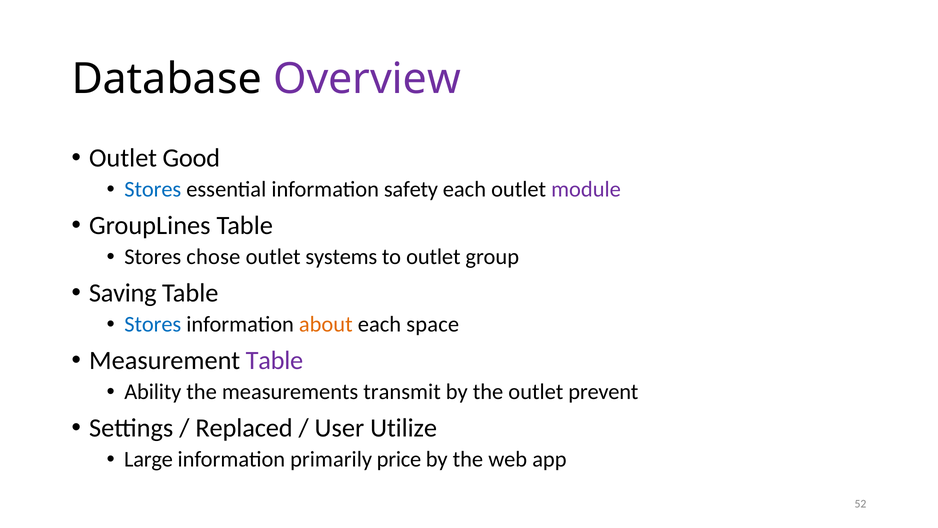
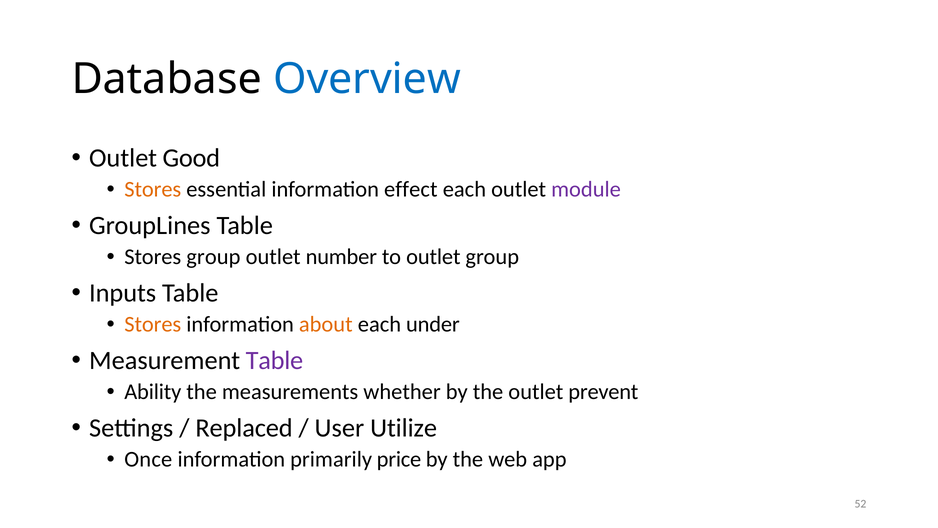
Overview colour: purple -> blue (367, 79)
Stores colour: blue -> orange (153, 189)
safety: safety -> effect (411, 189)
Stores chose: chose -> group (213, 257)
systems: systems -> number (341, 257)
Saving: Saving -> Inputs (123, 293)
Stores colour: blue -> orange (153, 324)
space: space -> under (433, 324)
transmit: transmit -> whether (402, 392)
Large: Large -> Once (148, 459)
